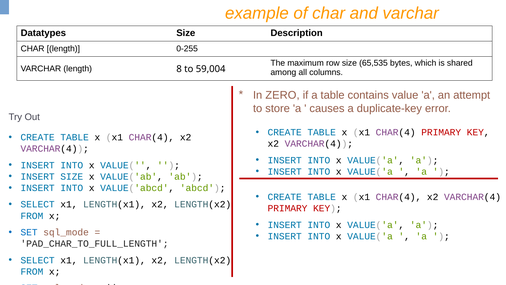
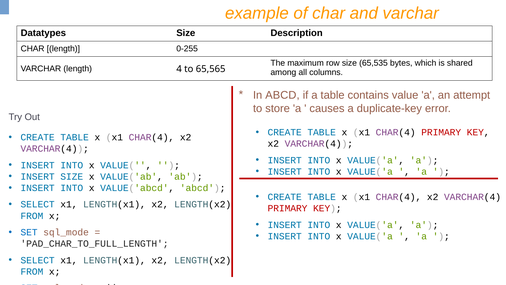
8: 8 -> 4 (179, 69)
59,004: 59,004 -> 65,565 (211, 69)
In ZERO: ZERO -> ABCD (282, 95)
